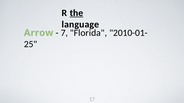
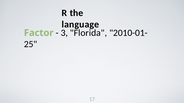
the underline: present -> none (76, 13)
Arrow: Arrow -> Factor (39, 33)
7: 7 -> 3 (64, 33)
